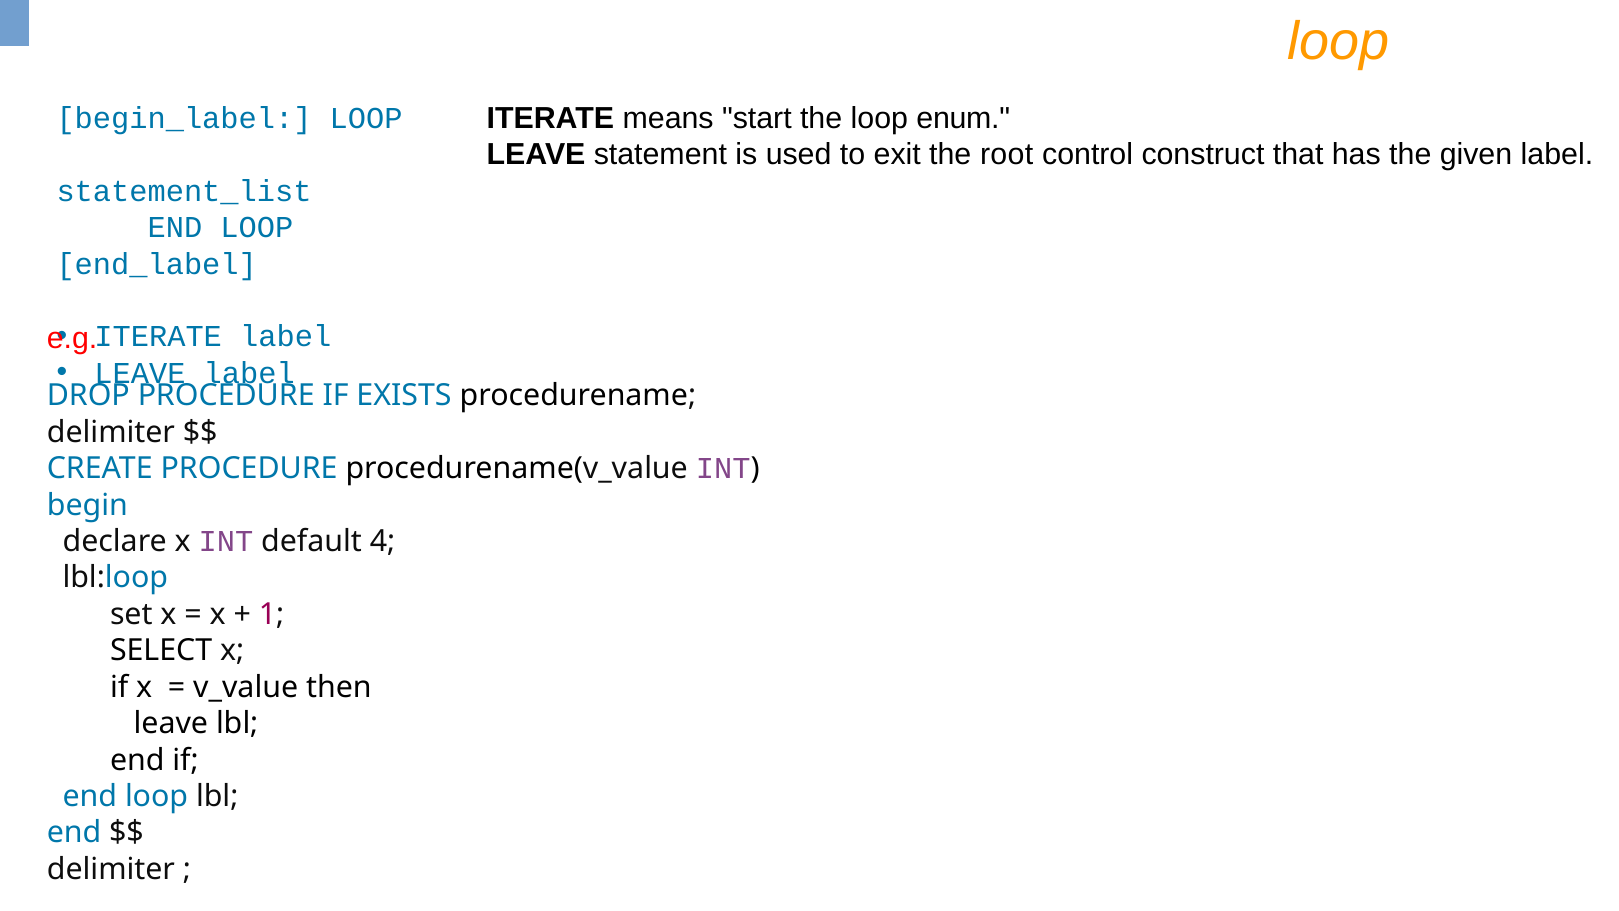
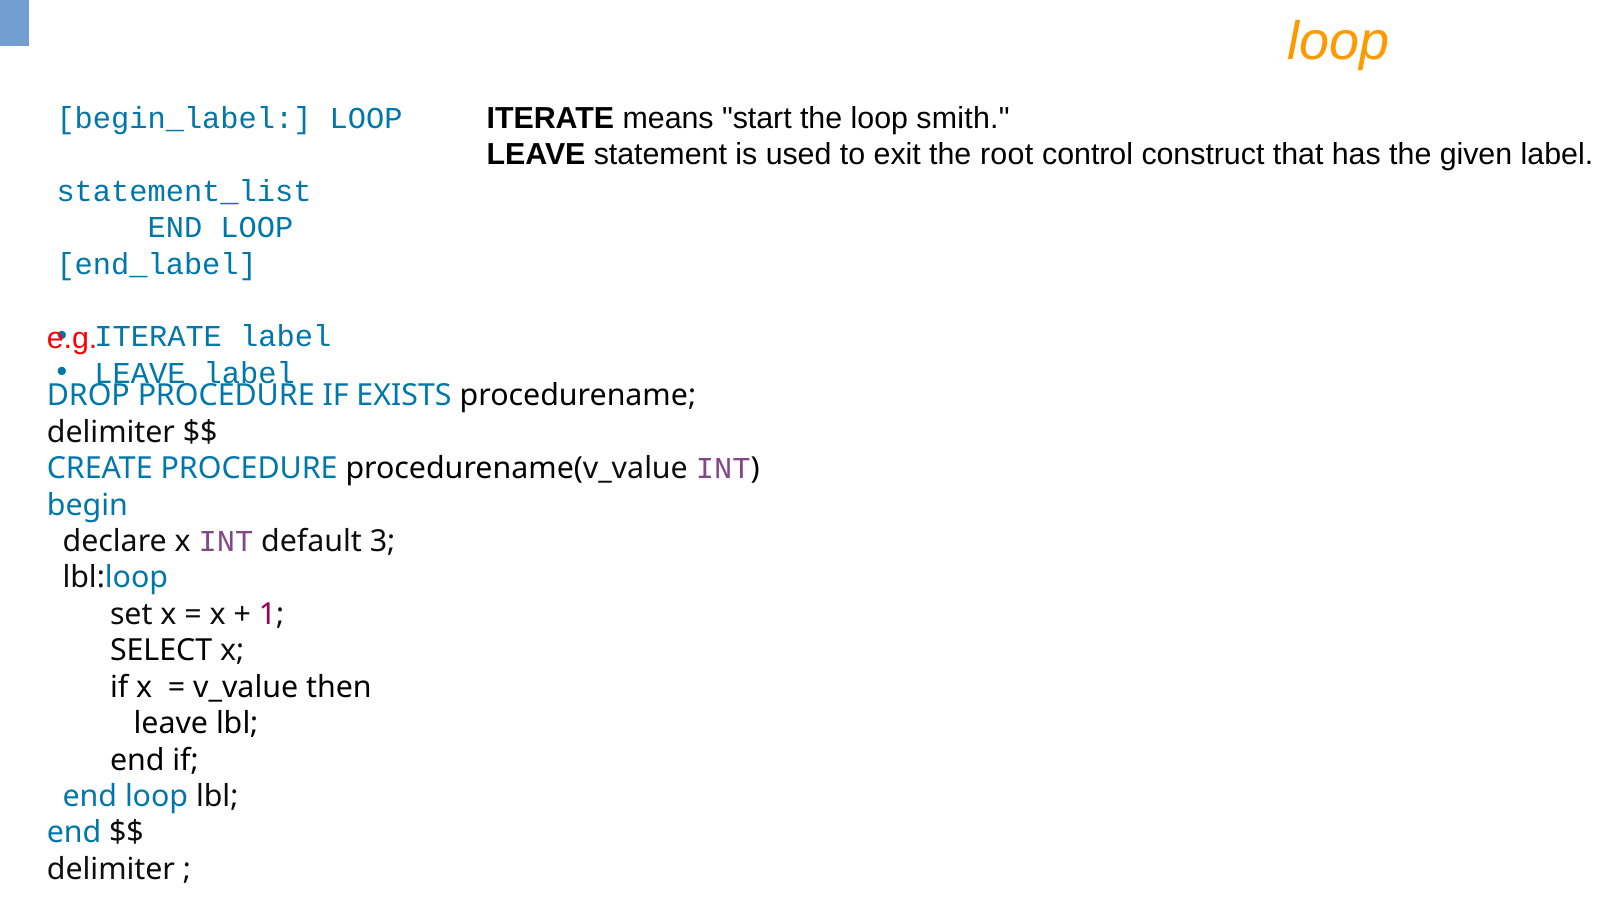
enum: enum -> smith (963, 118)
4: 4 -> 3 (382, 541)
